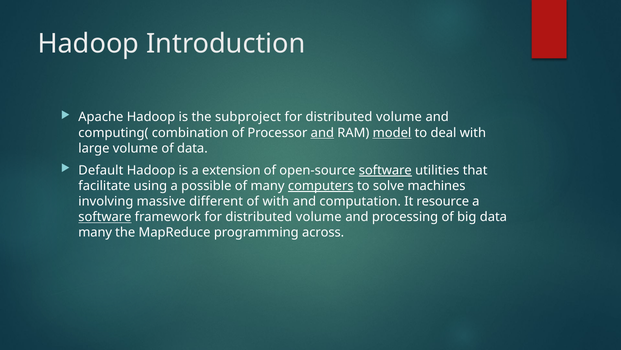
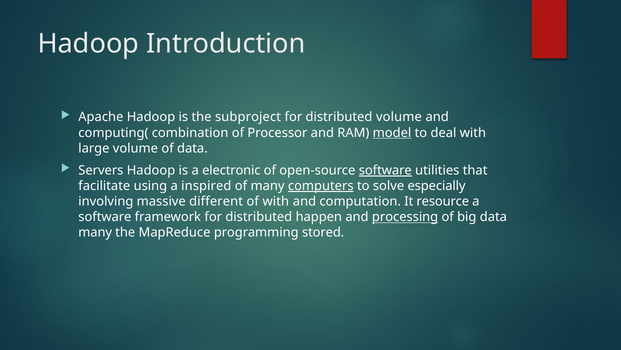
and underline: present -> none (322, 133)
Default: Default -> Servers (101, 170)
extension: extension -> electronic (231, 170)
possible: possible -> inspired (206, 186)
machines: machines -> especially (437, 186)
software underline: present -> none (105, 217)
framework for distributed volume: volume -> happen (319, 217)
processing underline: none -> present (405, 217)
across: across -> stored (323, 232)
